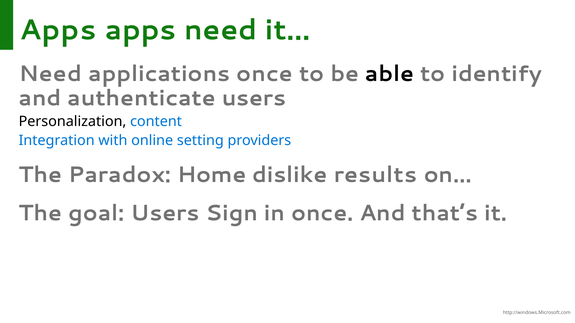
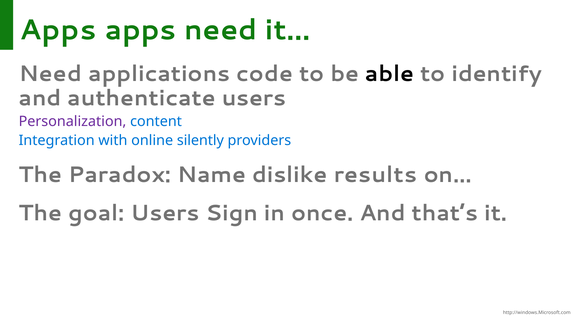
applications once: once -> code (265, 74)
Personalization colour: black -> purple (72, 122)
setting: setting -> silently (200, 141)
Home: Home -> Name (212, 175)
